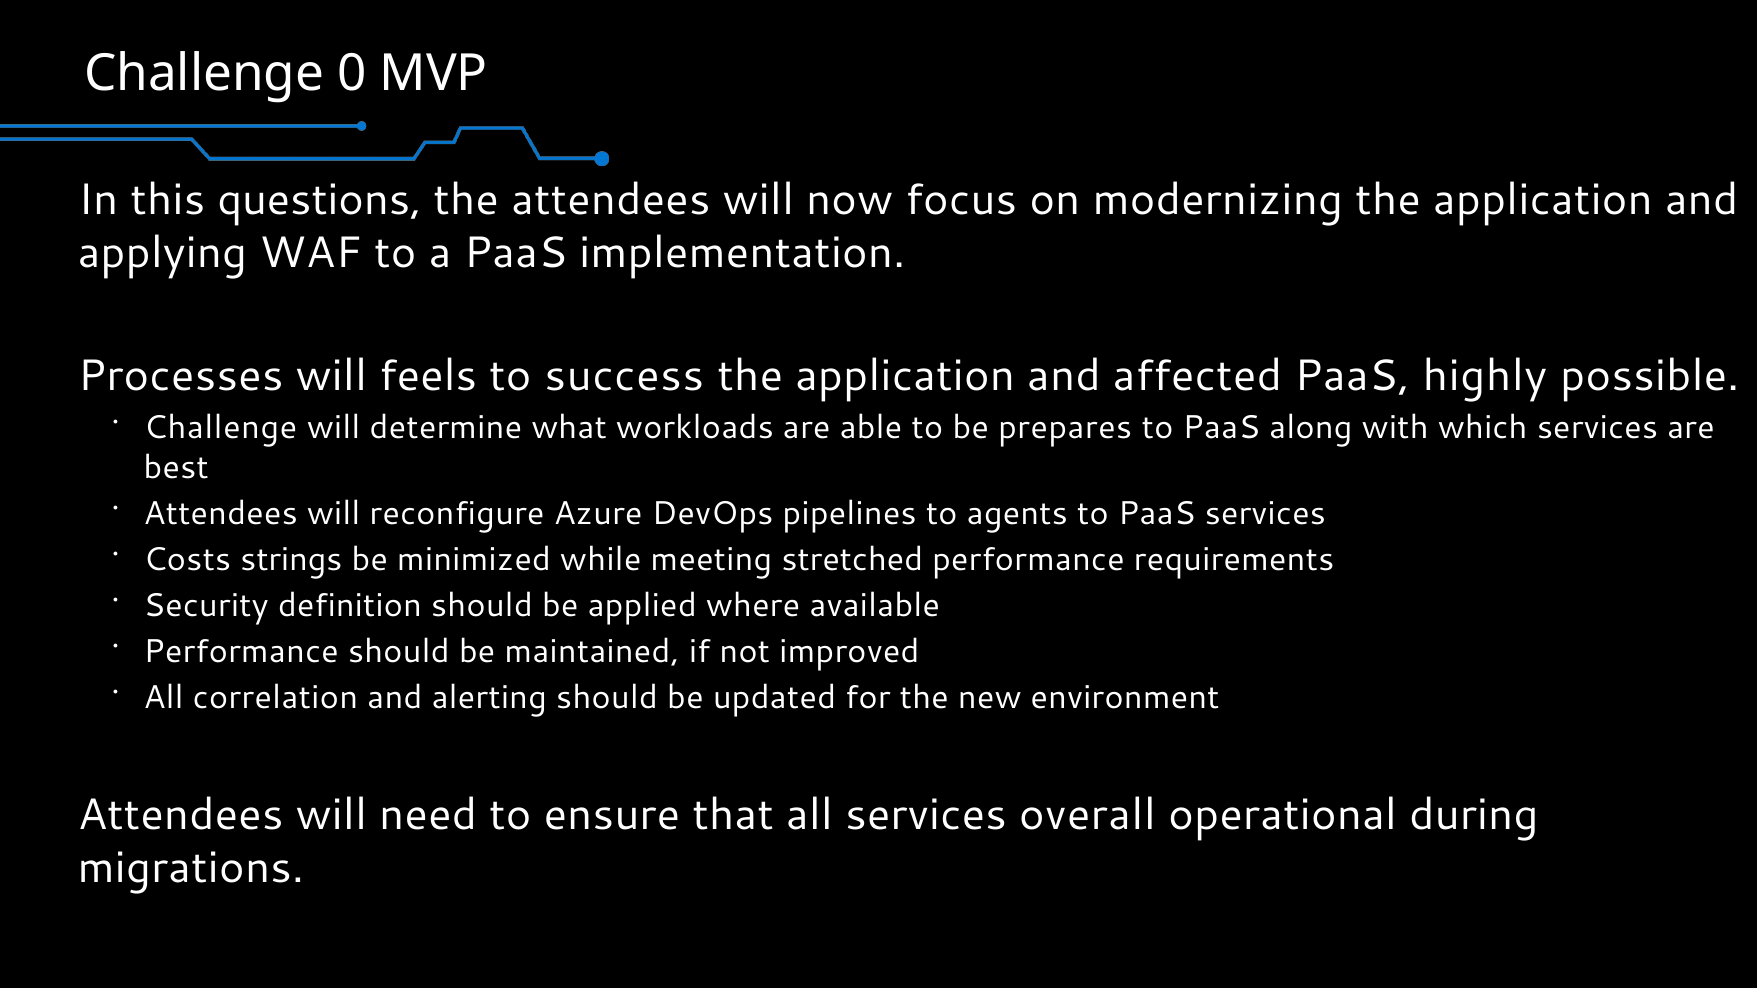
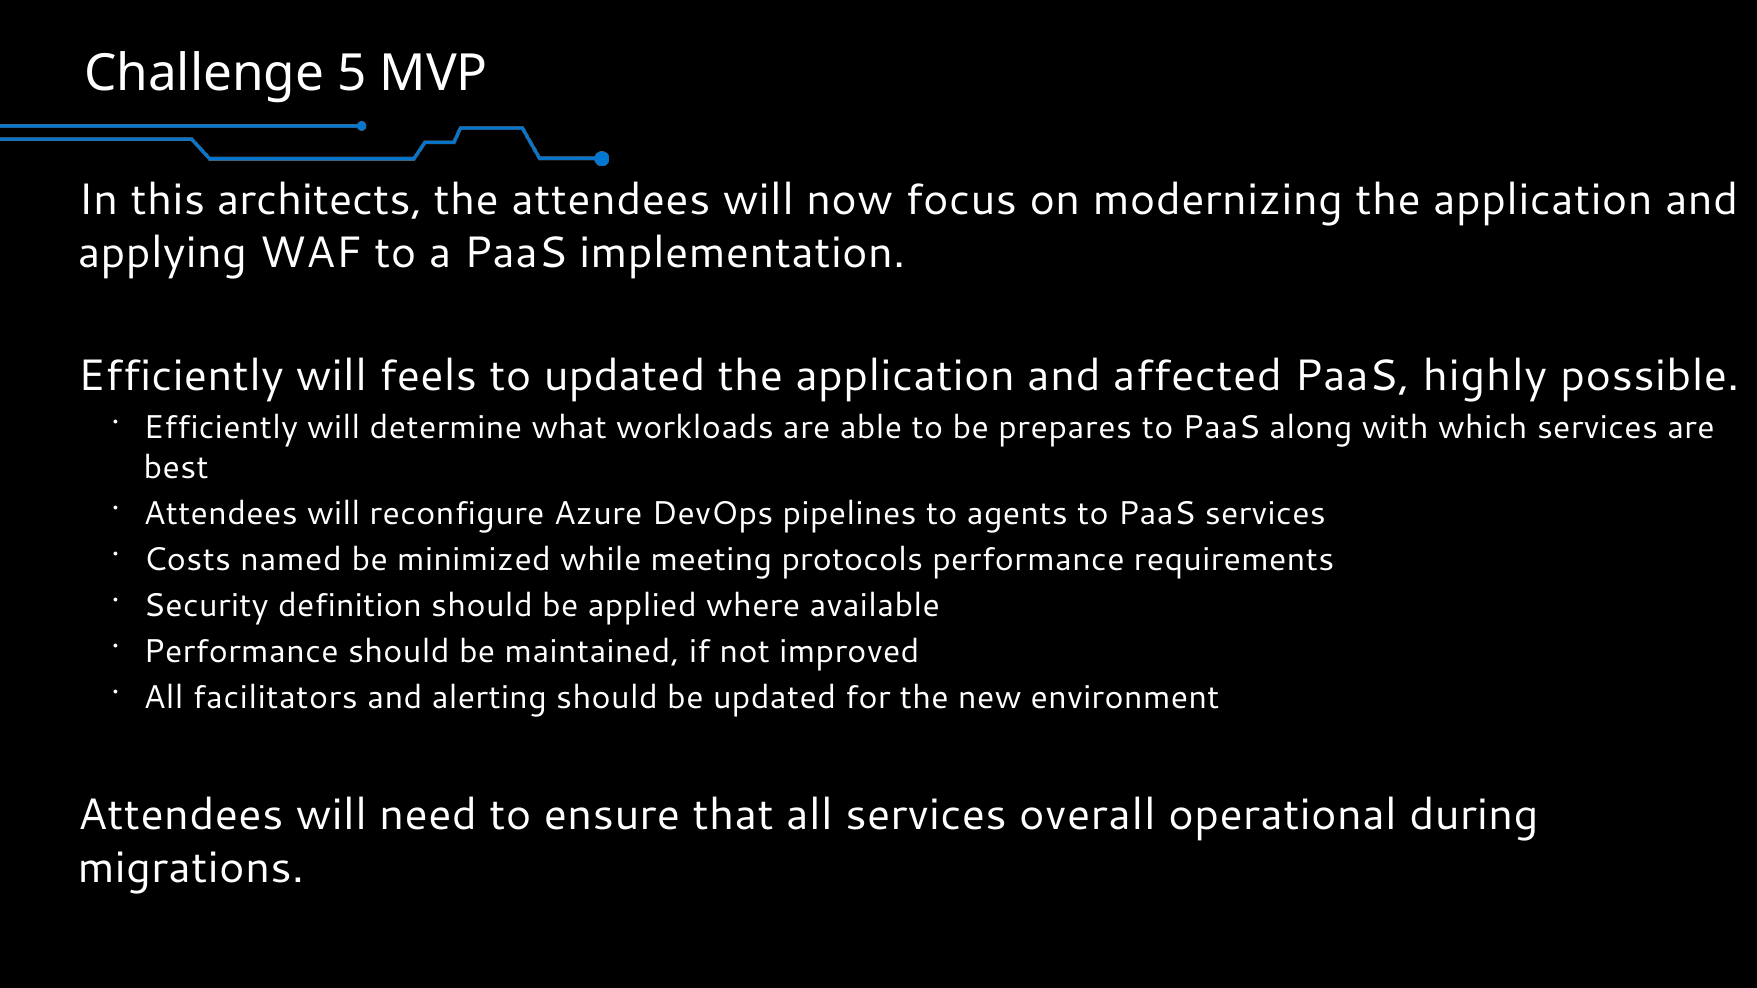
0: 0 -> 5 (352, 74)
questions: questions -> architects (320, 201)
Processes: Processes -> Efficiently (181, 376)
to success: success -> updated (625, 376)
Challenge: Challenge -> Efficiently (221, 428)
strings: strings -> named (291, 560)
stretched: stretched -> protocols (852, 560)
correlation: correlation -> facilitators (275, 698)
